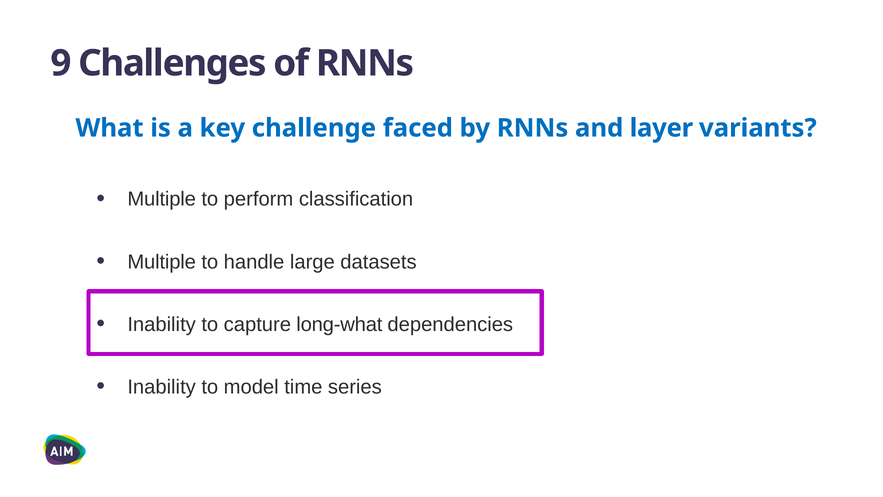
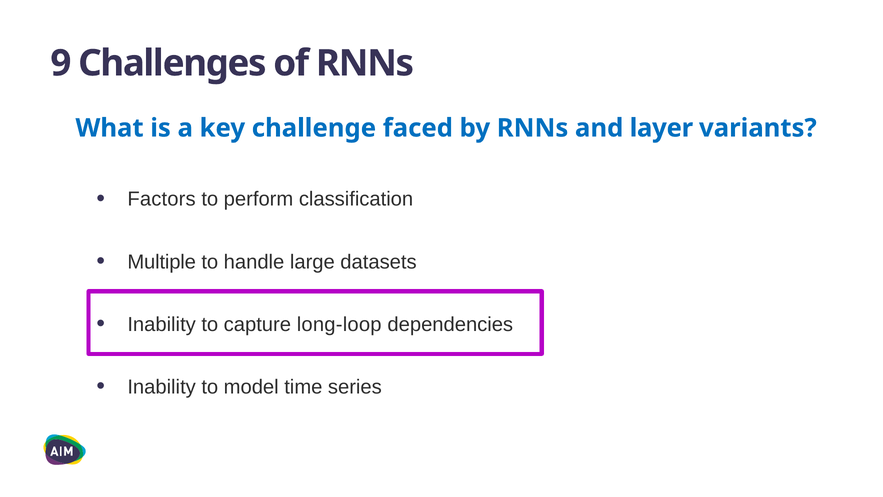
Multiple: Multiple -> Factors (162, 199)
long-what: long-what -> long-loop (339, 324)
